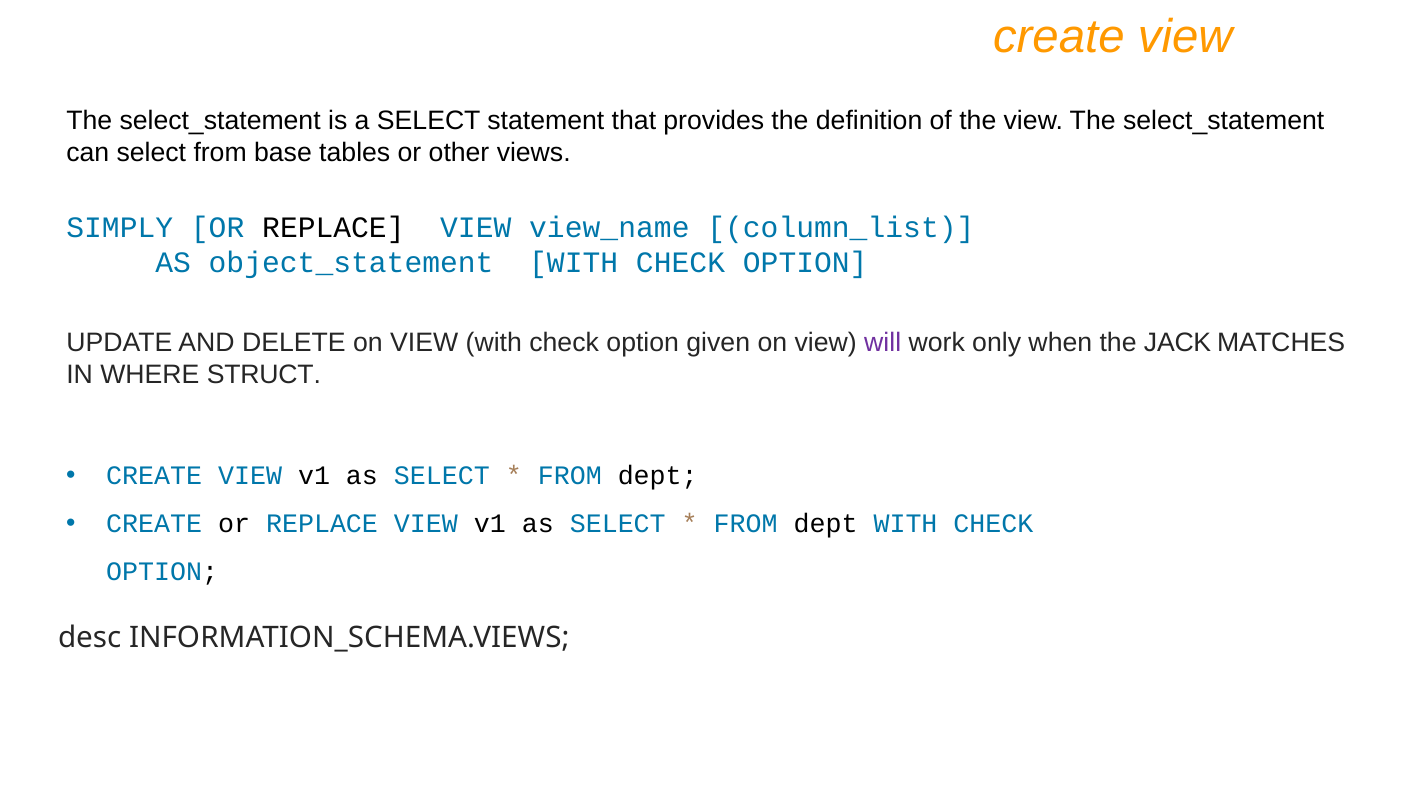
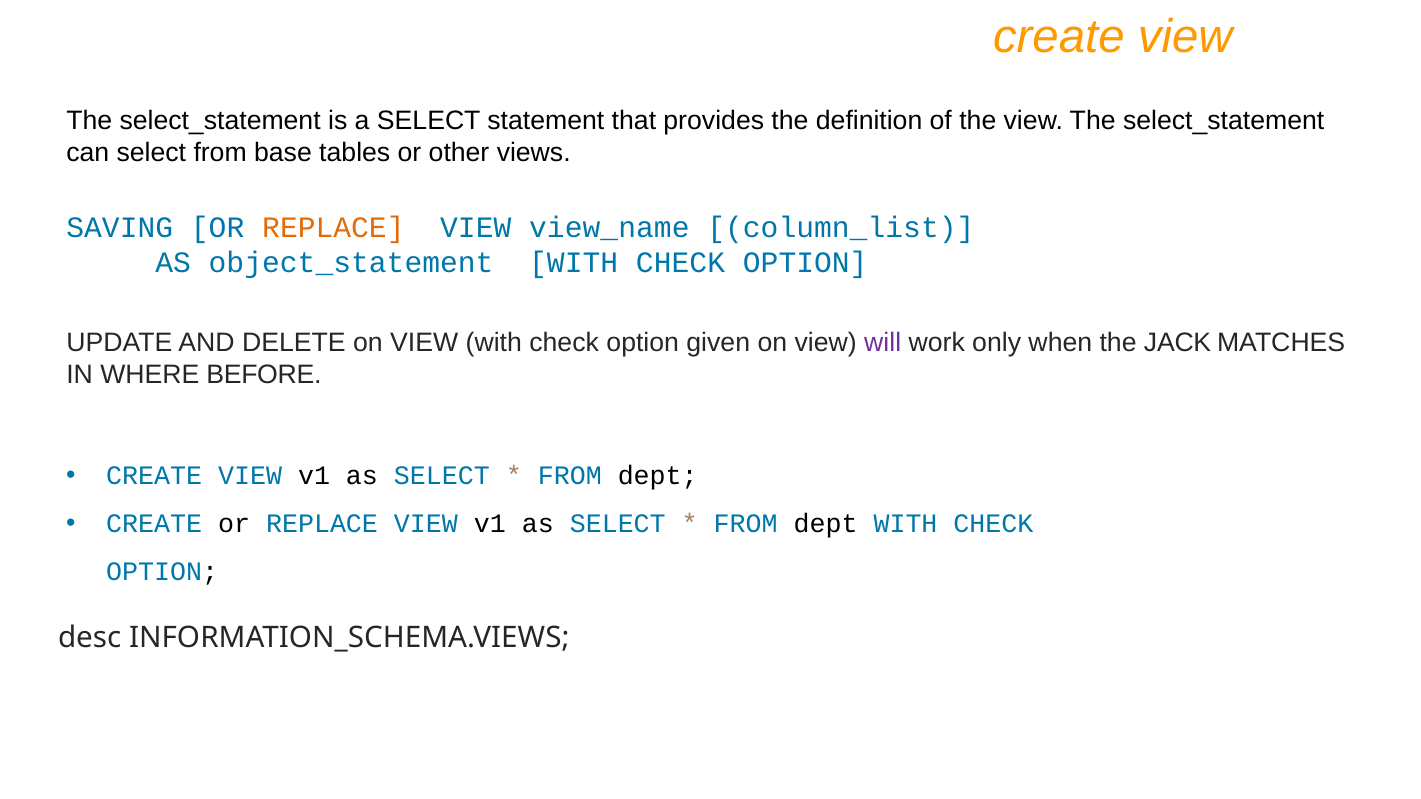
SIMPLY: SIMPLY -> SAVING (120, 228)
REPLACE colour: black -> orange (333, 228)
STRUCT: STRUCT -> BEFORE (264, 375)
